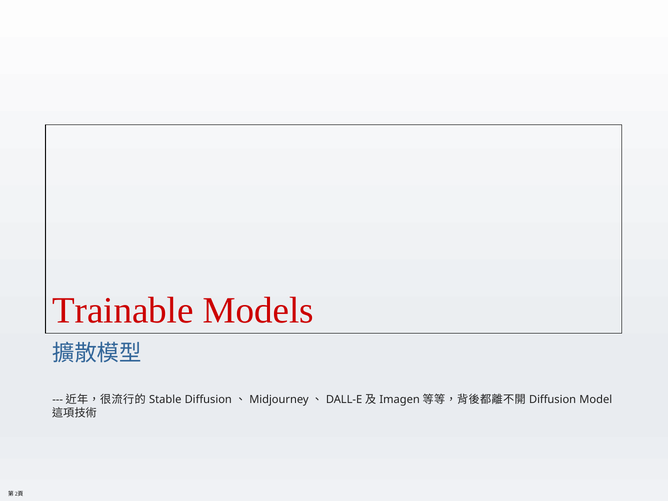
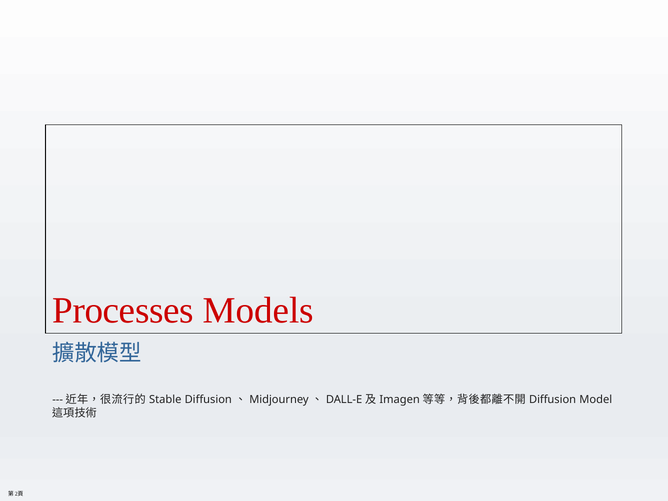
Trainable: Trainable -> Processes (123, 310)
